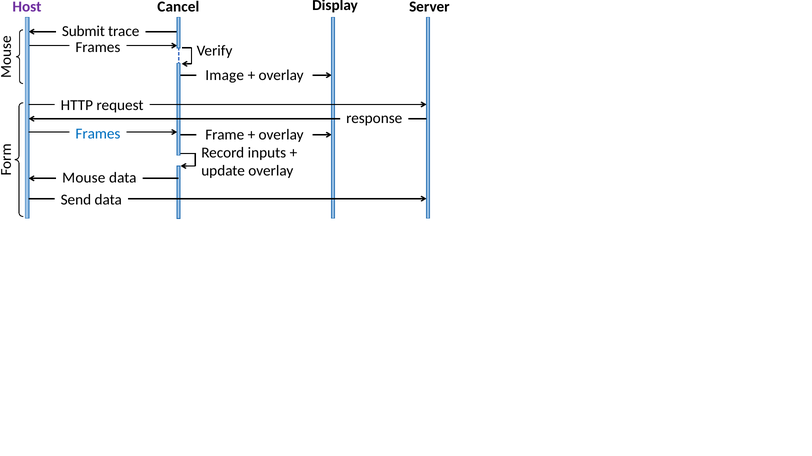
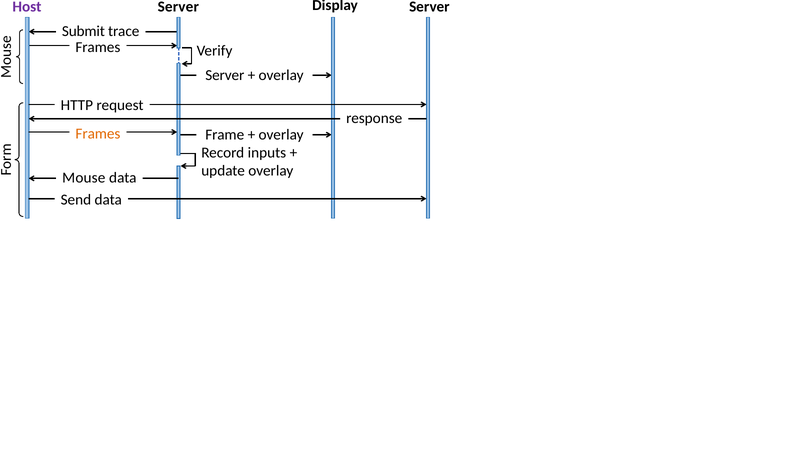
Cancel: Cancel -> Server (178, 7)
Image: Image -> Server (225, 75)
Frames colour: blue -> orange (98, 134)
